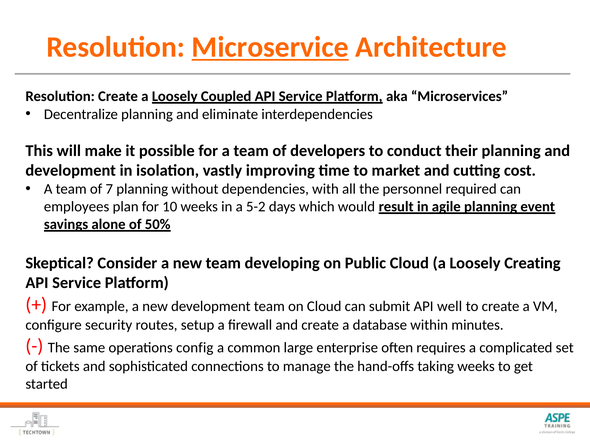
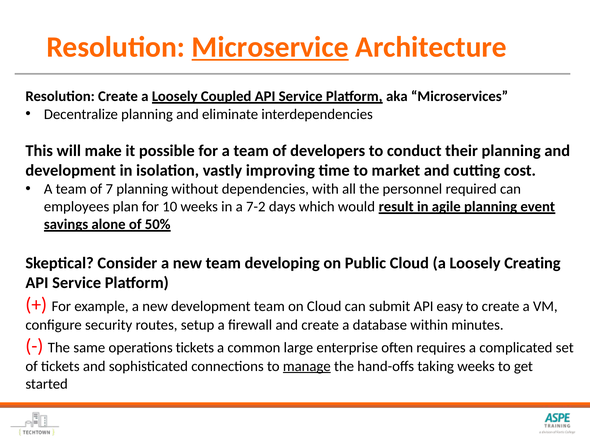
5-2: 5-2 -> 7-2 (256, 206)
well: well -> easy (450, 306)
operations config: config -> tickets (195, 347)
manage underline: none -> present (307, 366)
